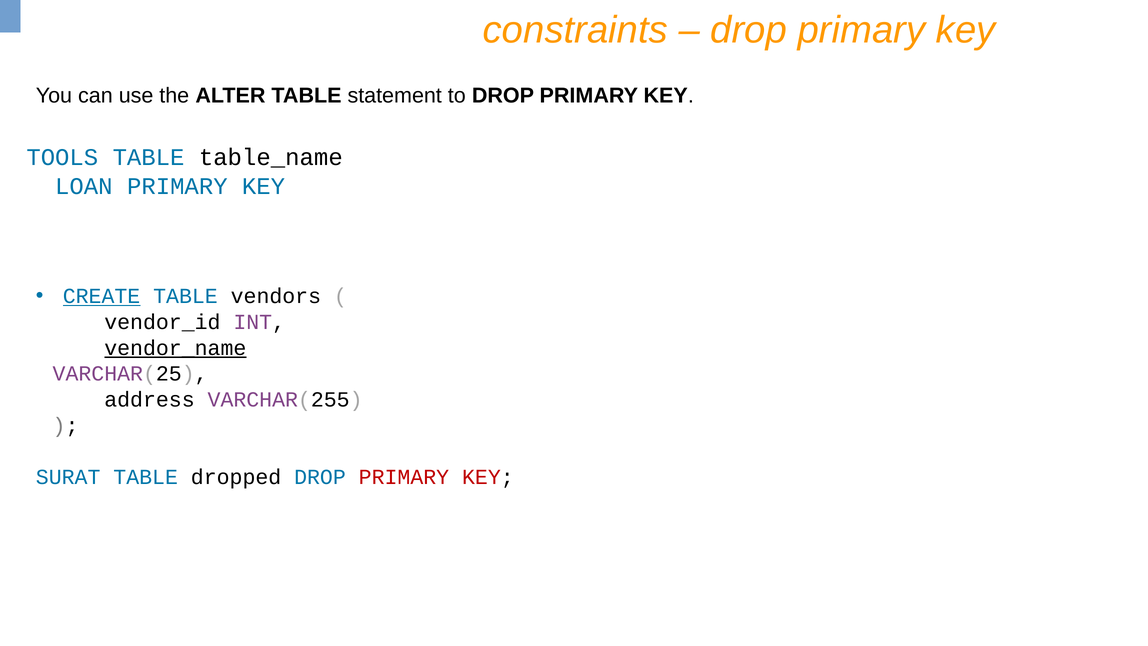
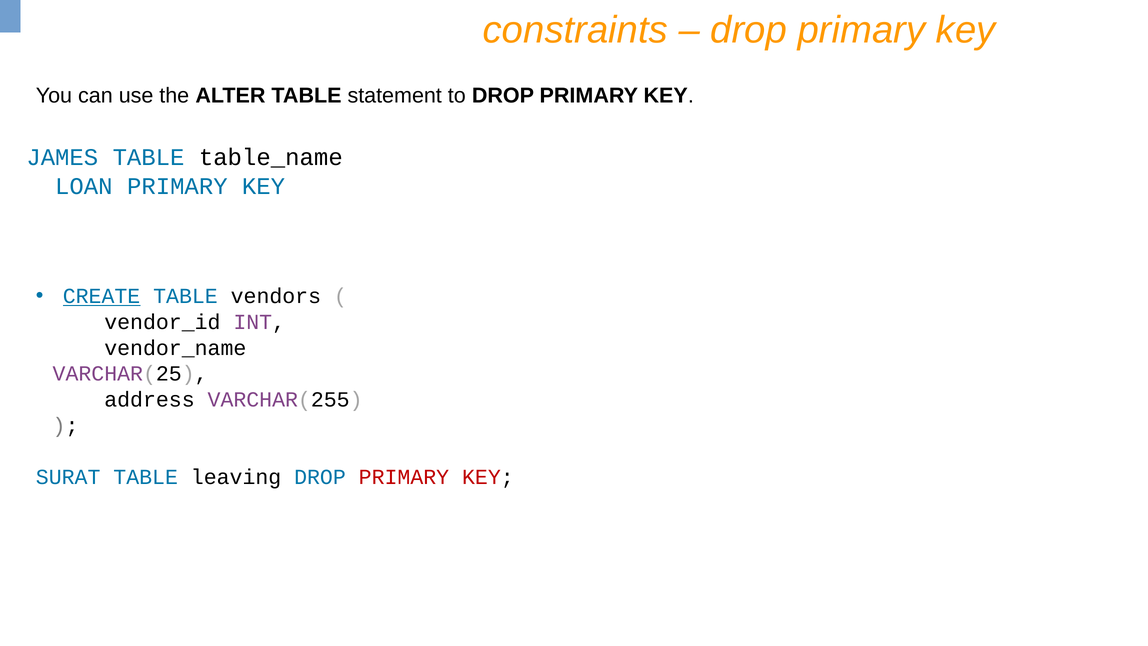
TOOLS: TOOLS -> JAMES (62, 158)
vendor_name underline: present -> none (175, 348)
dropped: dropped -> leaving (236, 477)
